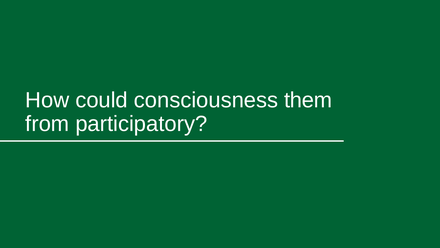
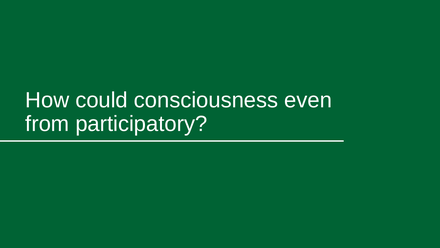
them: them -> even (308, 100)
